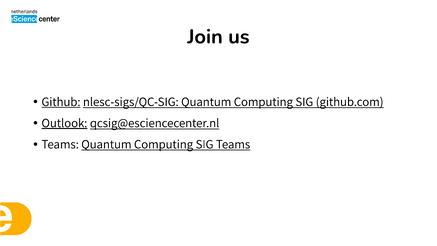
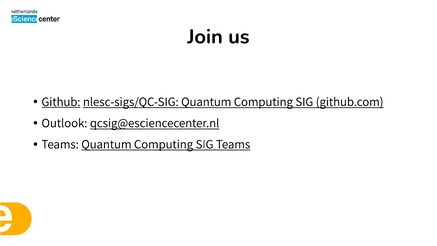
Outlook underline: present -> none (64, 123)
